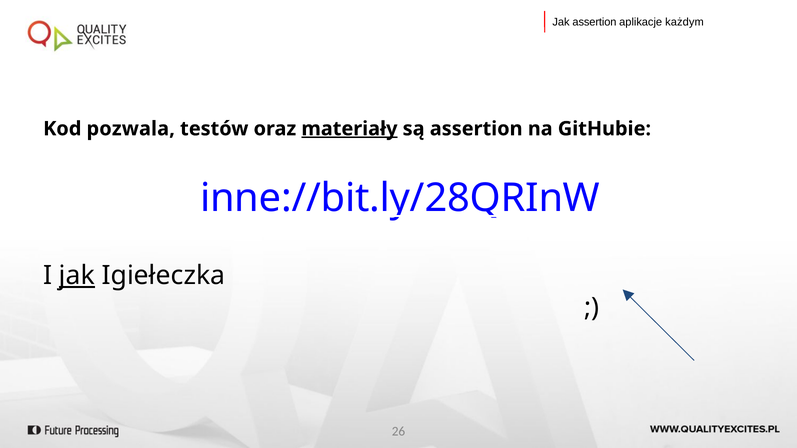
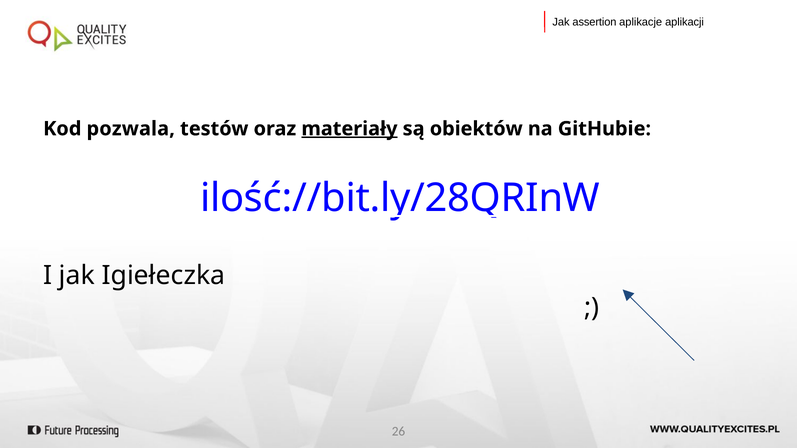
każdym: każdym -> aplikacji (685, 22)
są assertion: assertion -> obiektów (476, 129)
inne://bit.ly/28QRInW: inne://bit.ly/28QRInW -> ilość://bit.ly/28QRInW (400, 198)
jak underline: present -> none (77, 276)
